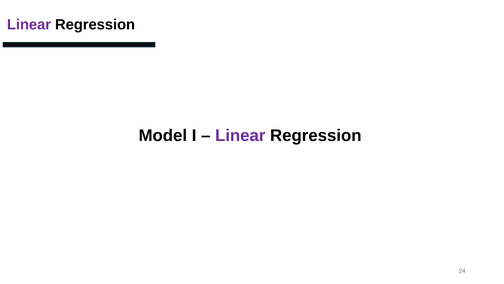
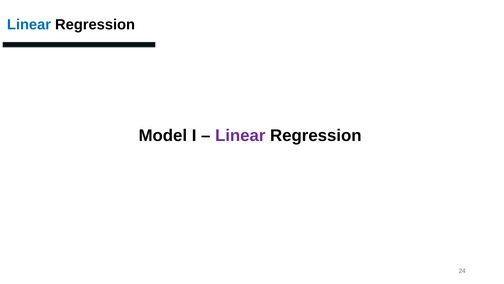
Linear colour: purple -> blue (29, 24)
